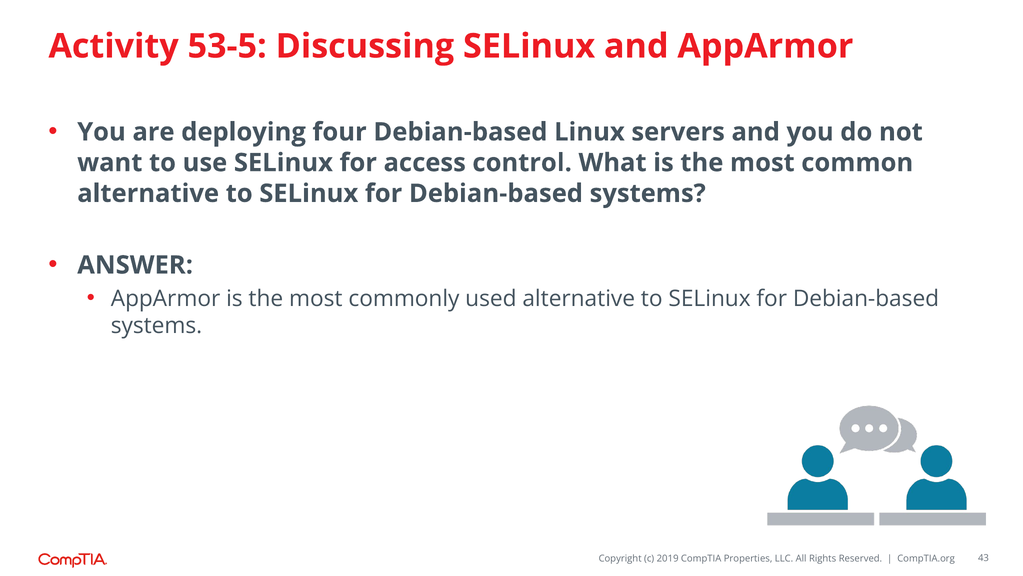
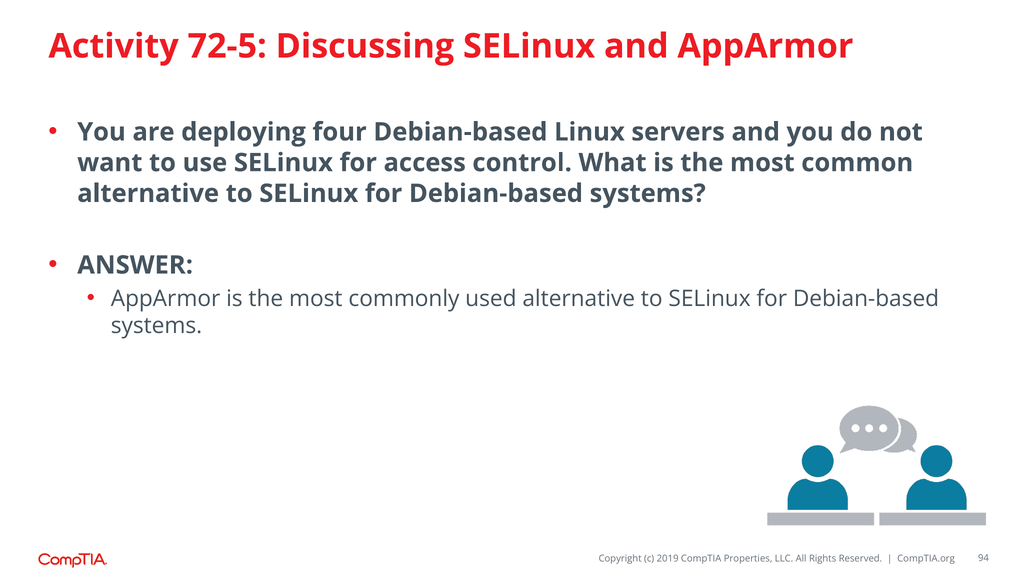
53-5: 53-5 -> 72-5 (227, 46)
43: 43 -> 94 (983, 557)
